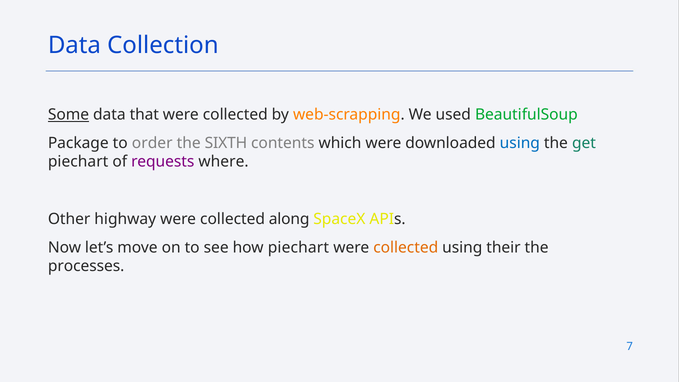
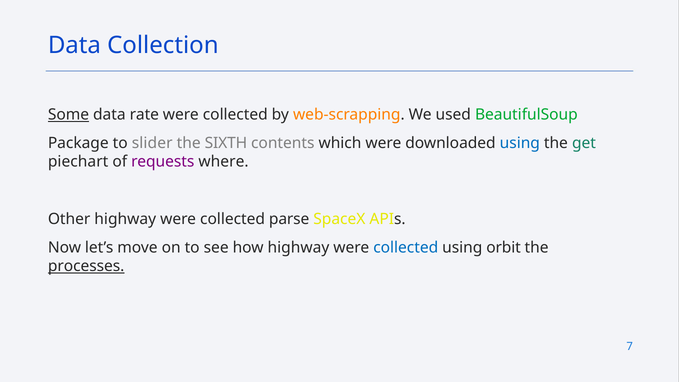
that: that -> rate (144, 115)
order: order -> slider (152, 143)
along: along -> parse (289, 219)
how piechart: piechart -> highway (298, 248)
collected colour: orange -> blue (406, 248)
their: their -> orbit (504, 248)
processes underline: none -> present (86, 266)
